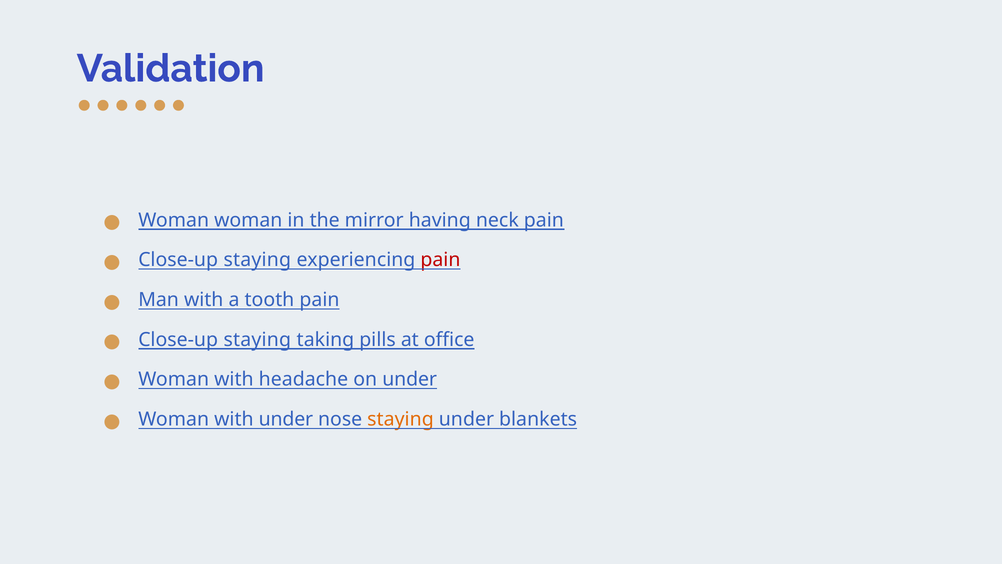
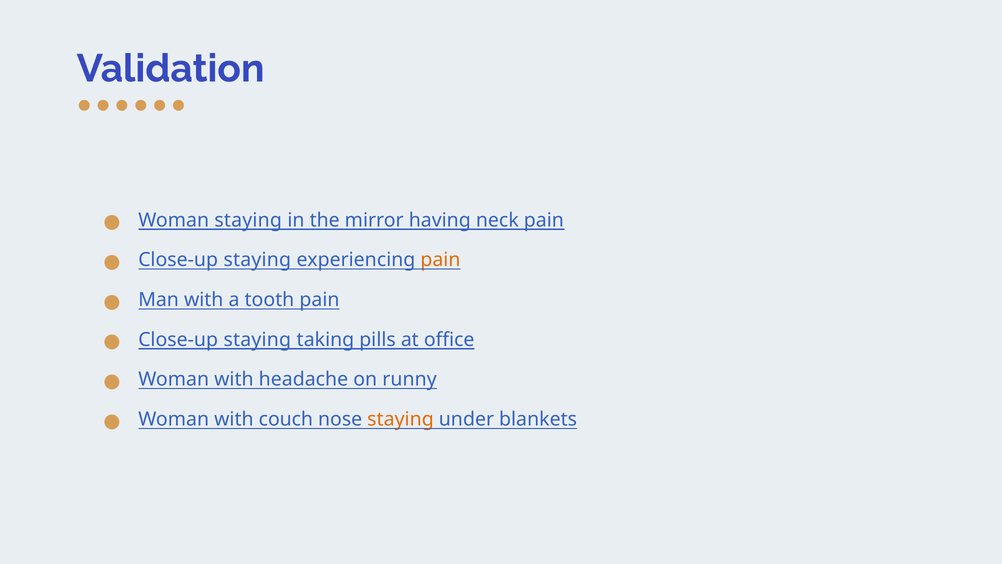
Woman woman: woman -> staying (248, 220)
pain colour: red -> orange (440, 260)
on under: under -> runny (410, 379)
with under: under -> couch (286, 419)
